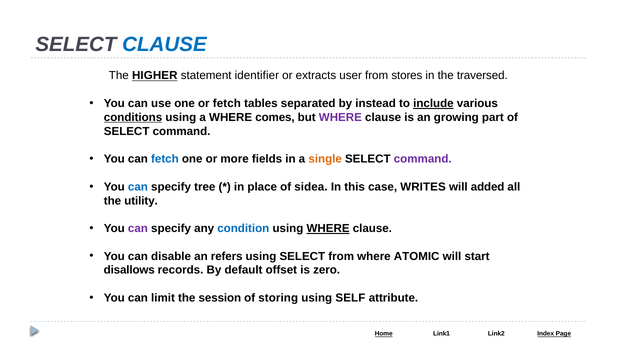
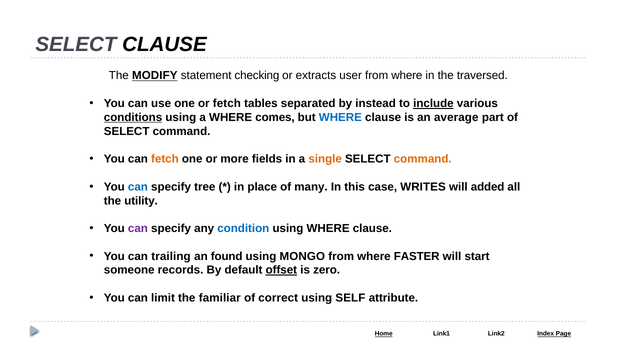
CLAUSE colour: blue -> black (164, 44)
HIGHER: HIGHER -> MODIFY (155, 76)
identifier: identifier -> checking (257, 76)
stores: stores -> where (407, 76)
WHERE colour: purple -> blue (340, 117)
growing: growing -> average (456, 117)
fetch colour: blue -> orange (165, 159)
command colour: purple -> orange (423, 159)
sidea: sidea -> many (311, 187)
WHERE underline: present -> none (328, 229)
disable: disable -> trailing (171, 256)
refers: refers -> found (227, 256)
using SELECT: SELECT -> MONGO (302, 256)
ATOMIC: ATOMIC -> FASTER (417, 256)
disallows: disallows -> someone (129, 270)
offset underline: none -> present (281, 270)
session: session -> familiar (220, 298)
storing: storing -> correct (278, 298)
